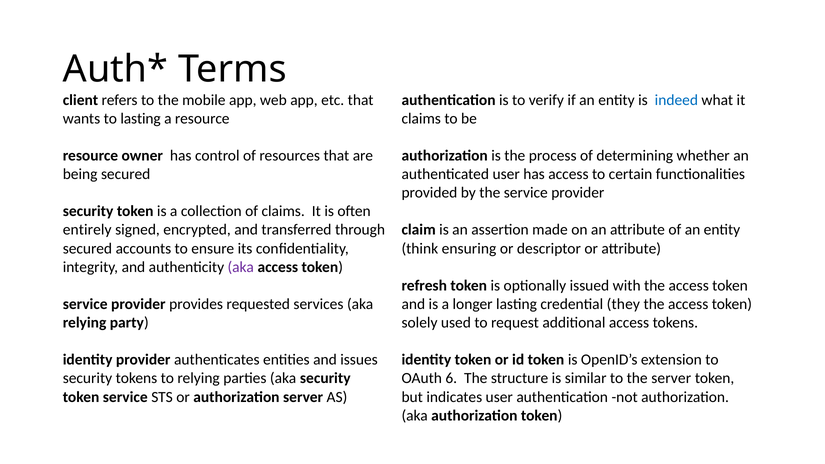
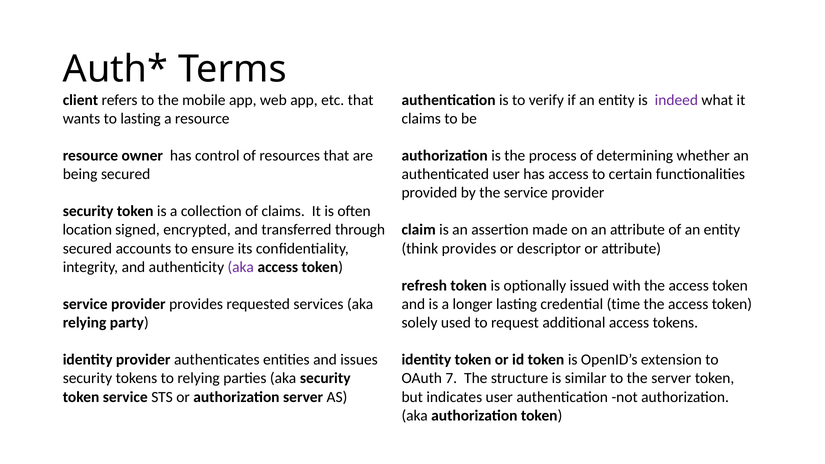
indeed colour: blue -> purple (676, 100)
entirely: entirely -> location (87, 230)
think ensuring: ensuring -> provides (469, 248)
they: they -> time (623, 304)
6: 6 -> 7 (451, 378)
